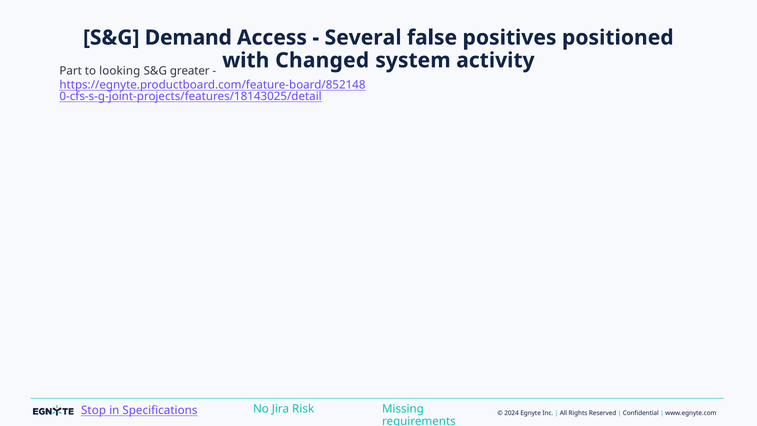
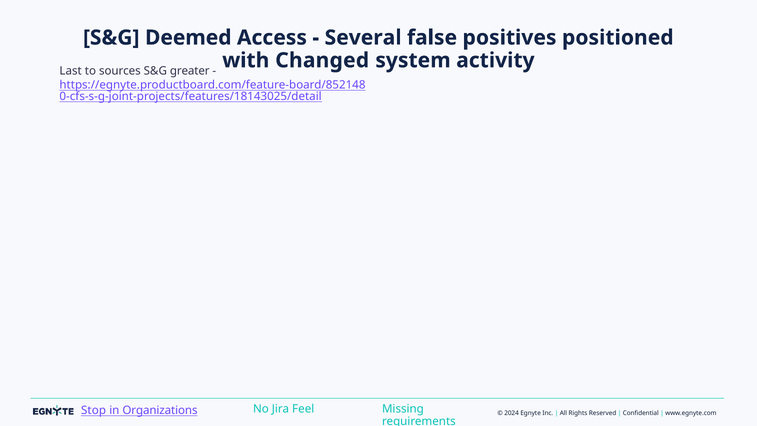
Demand: Demand -> Deemed (188, 38)
Part: Part -> Last (71, 71)
looking: looking -> sources (120, 71)
Specifications: Specifications -> Organizations (160, 410)
Risk: Risk -> Feel (303, 409)
